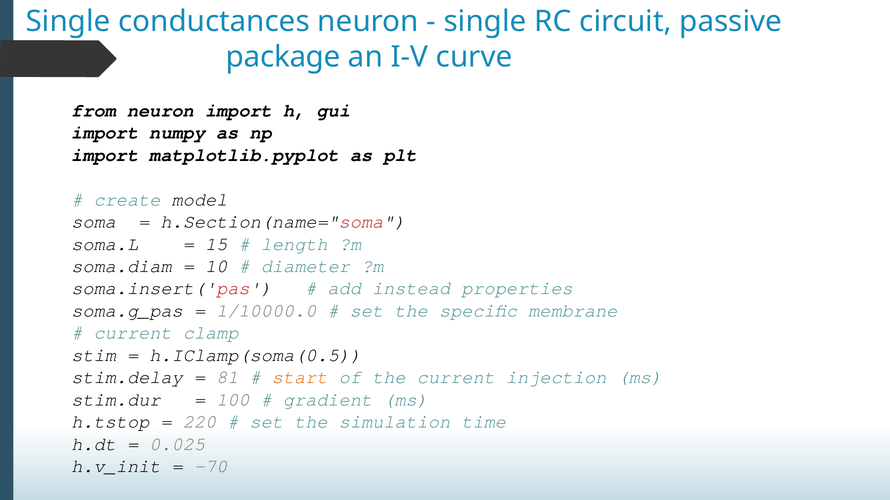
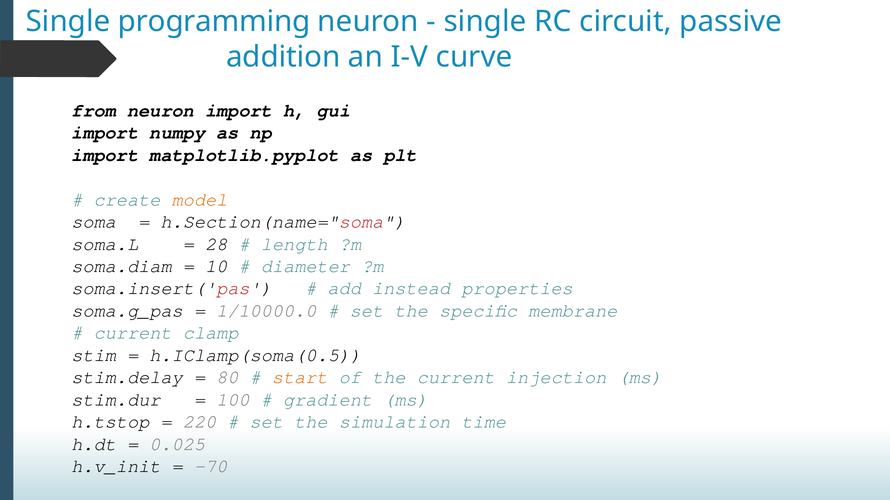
conductances: conductances -> programming (214, 21)
package: package -> addition (283, 57)
model colour: black -> orange (200, 200)
15: 15 -> 28 (216, 244)
81: 81 -> 80 (227, 378)
